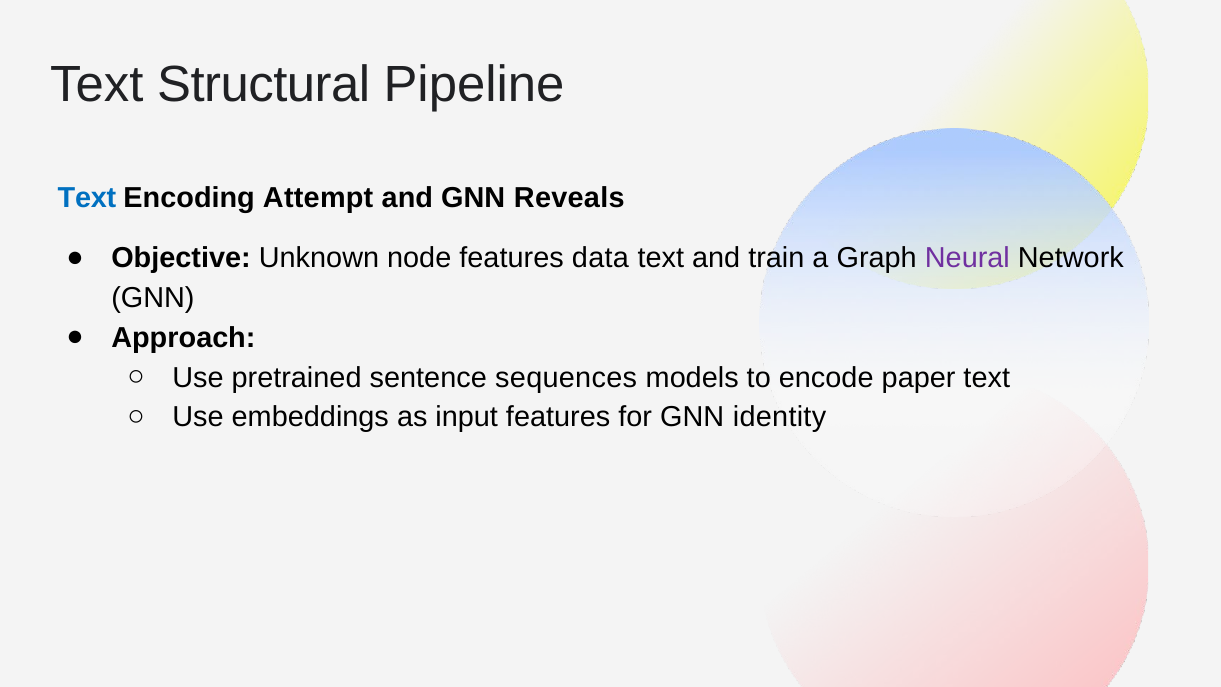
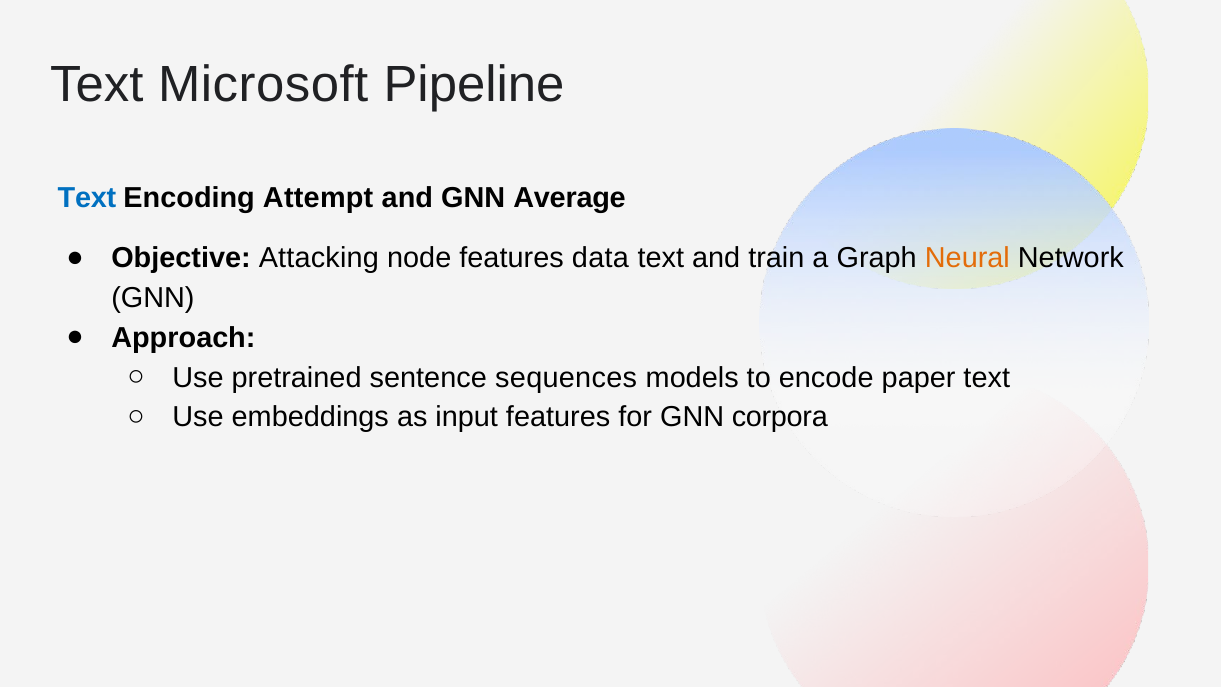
Structural: Structural -> Microsoft (263, 85)
Reveals: Reveals -> Average (570, 198)
Unknown: Unknown -> Attacking (319, 258)
Neural colour: purple -> orange (967, 258)
identity: identity -> corpora (780, 417)
